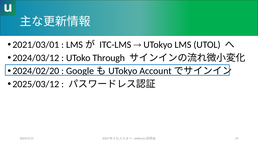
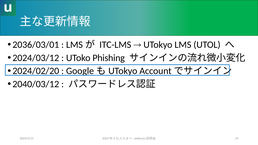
2021/03/01: 2021/03/01 -> 2036/03/01 (36, 45)
Through: Through -> Phishing (109, 58)
2025/03/12: 2025/03/12 -> 2040/03/12 (36, 84)
